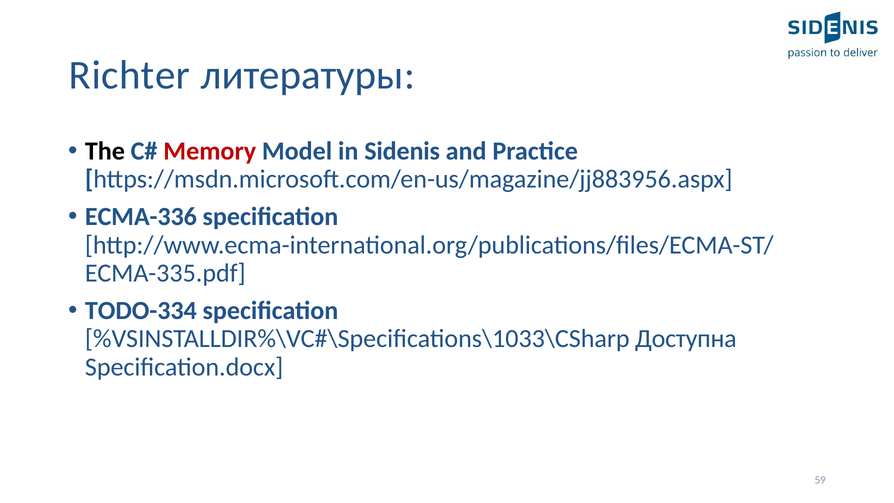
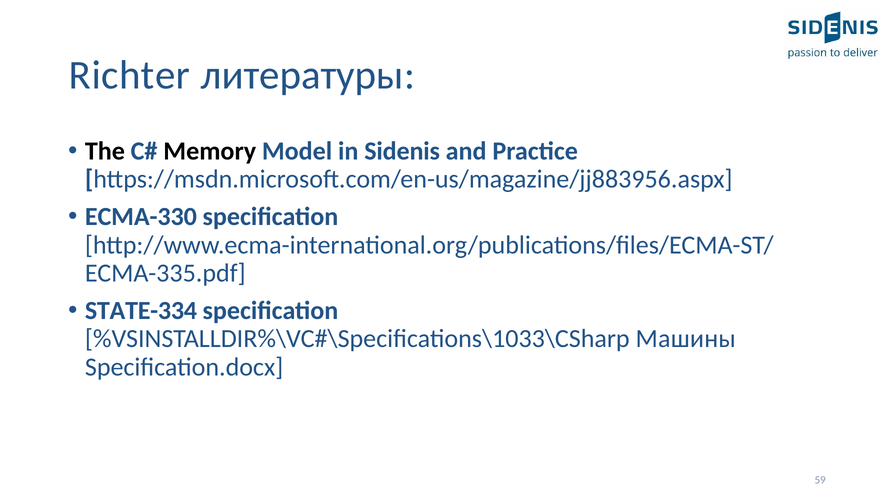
Memory colour: red -> black (210, 151)
ECMA-336: ECMA-336 -> ECMA-330 (141, 217)
TODO-334: TODO-334 -> STATE-334 (141, 311)
Доступна: Доступна -> Машины (686, 339)
